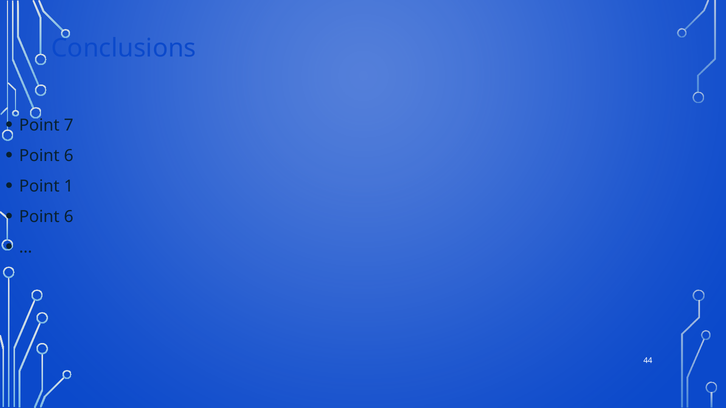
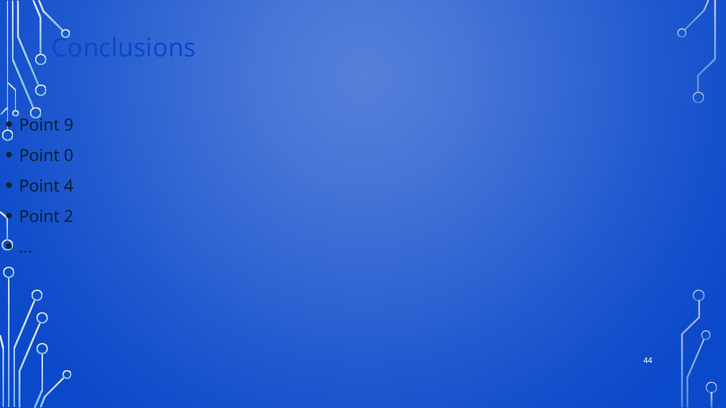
7: 7 -> 9 (69, 125)
6: 6 -> 0 (69, 156)
1: 1 -> 4 (69, 187)
6: 6 -> 2 (69, 217)
